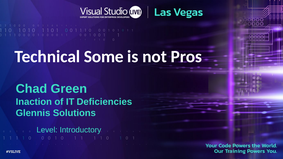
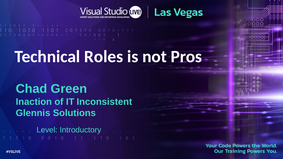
Some: Some -> Roles (104, 57)
Deficiencies: Deficiencies -> Inconsistent (104, 102)
